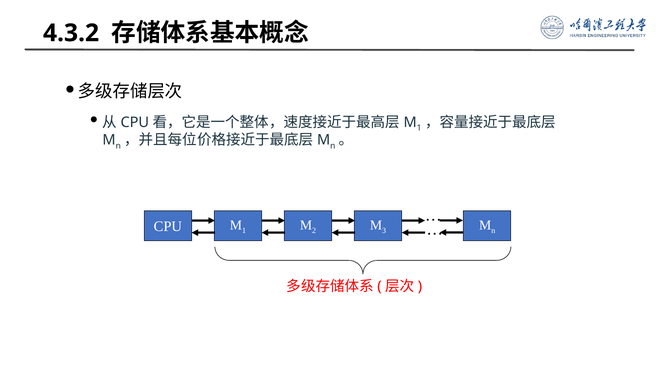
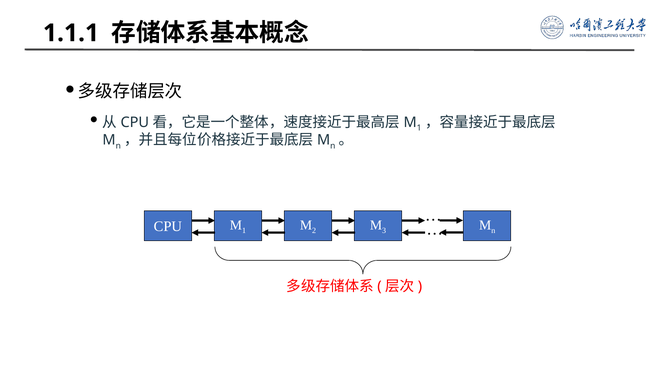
4.3.2: 4.3.2 -> 1.1.1 (71, 33)
